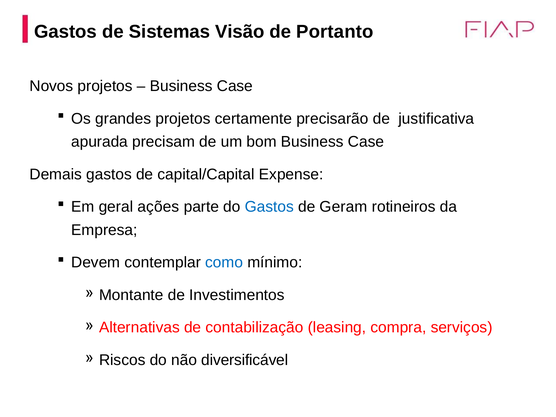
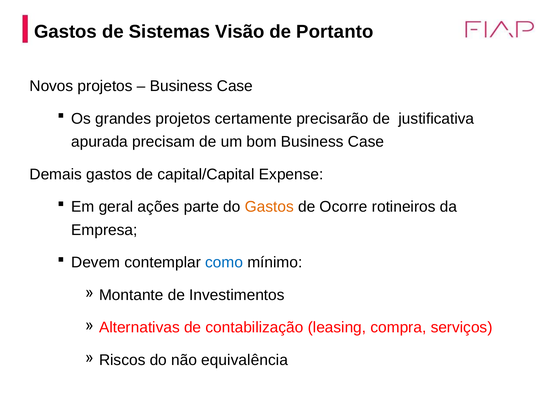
Gastos colour: blue -> orange (269, 207)
Geram: Geram -> Ocorre (344, 207)
diversificável: diversificável -> equivalência (245, 360)
